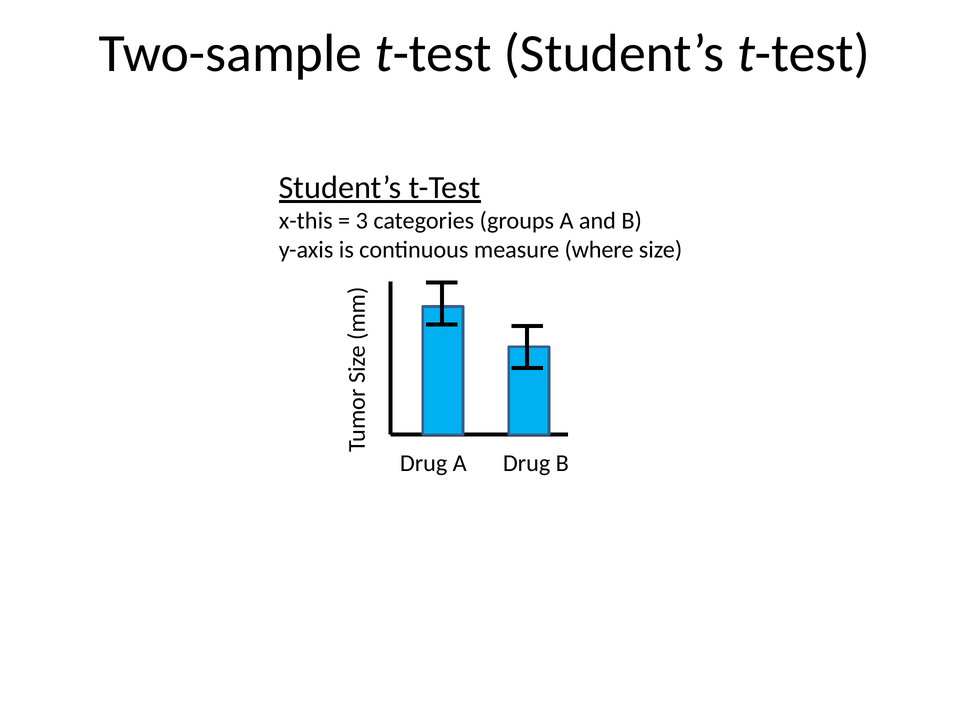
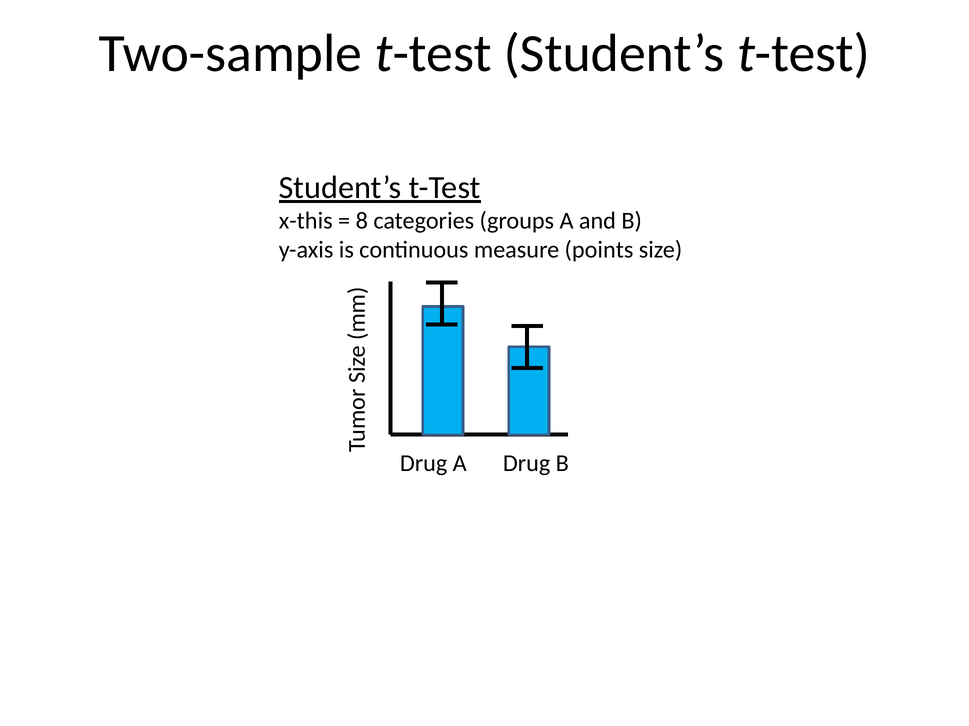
3: 3 -> 8 (362, 221)
where: where -> points (599, 250)
